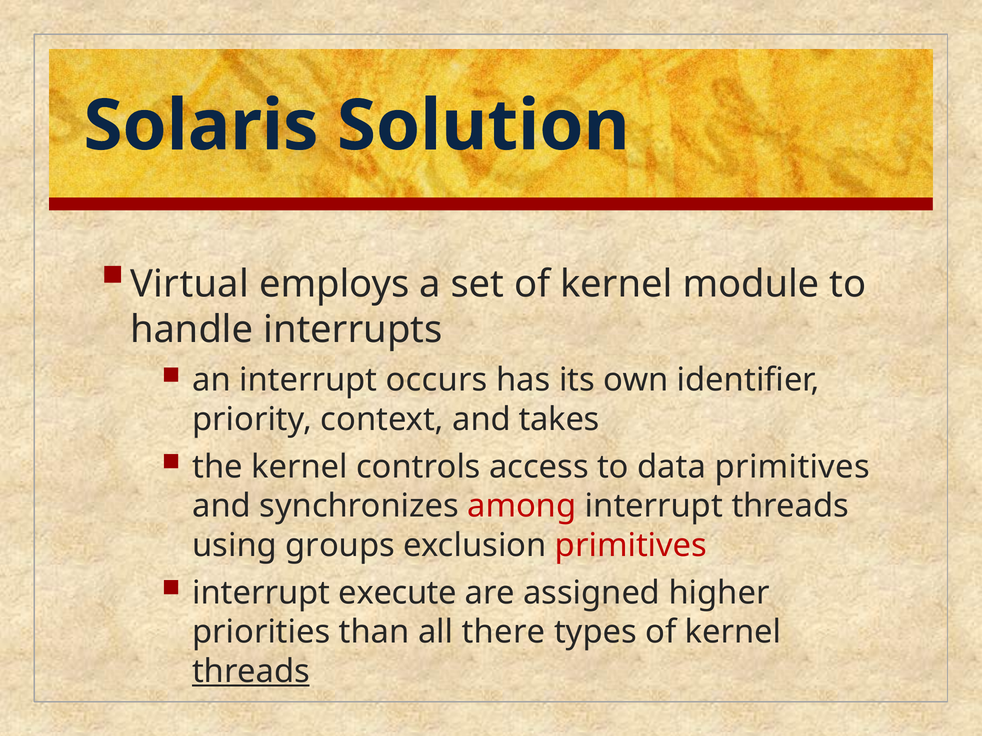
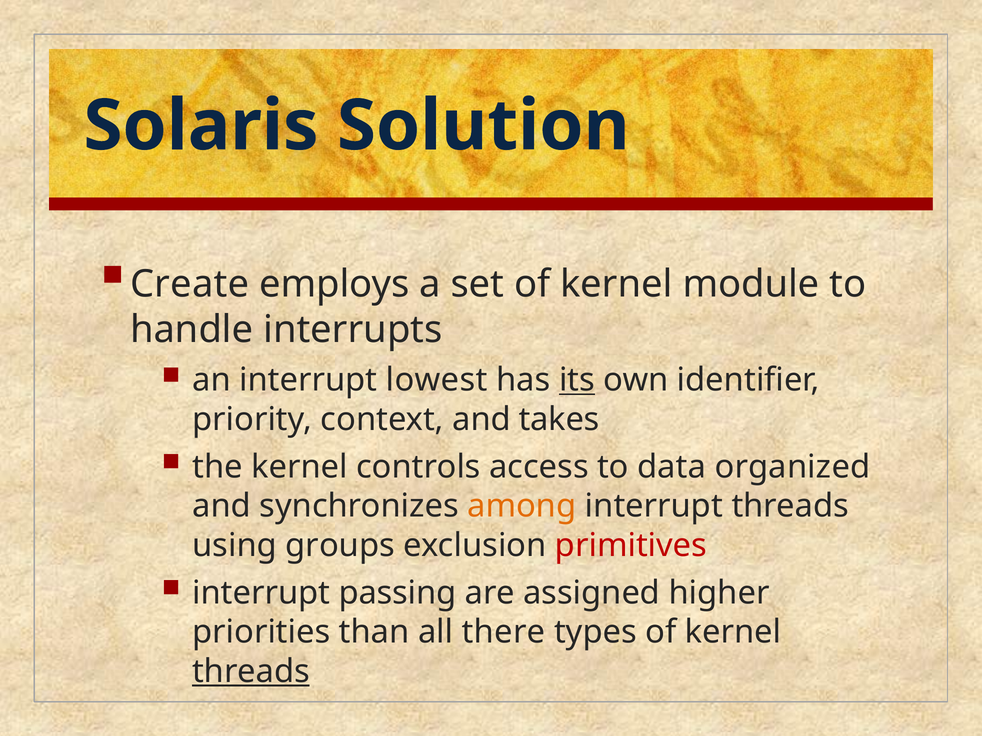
Virtual: Virtual -> Create (190, 284)
occurs: occurs -> lowest (437, 380)
its underline: none -> present (577, 380)
data primitives: primitives -> organized (792, 467)
among colour: red -> orange (522, 506)
execute: execute -> passing (398, 593)
